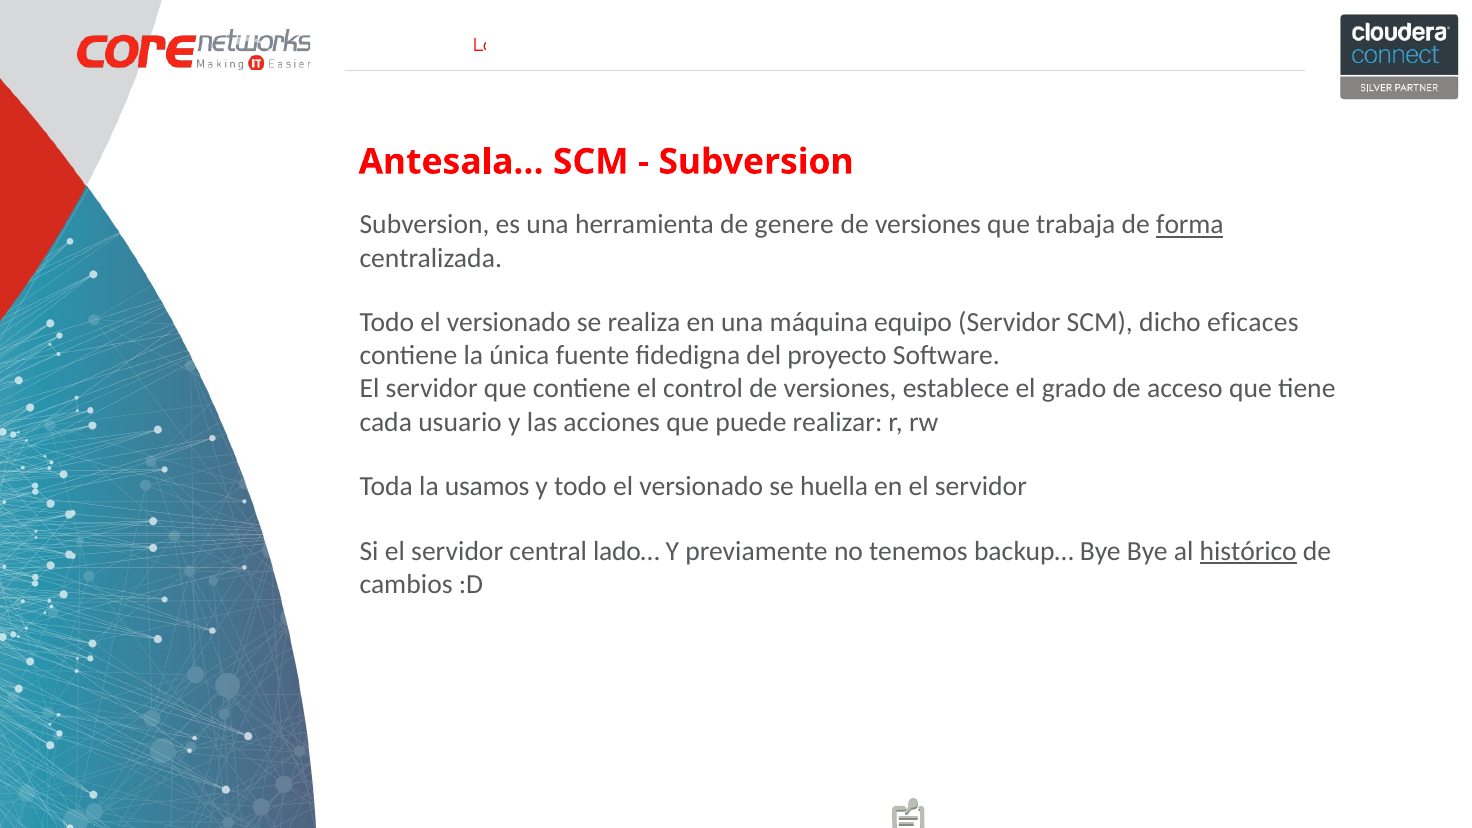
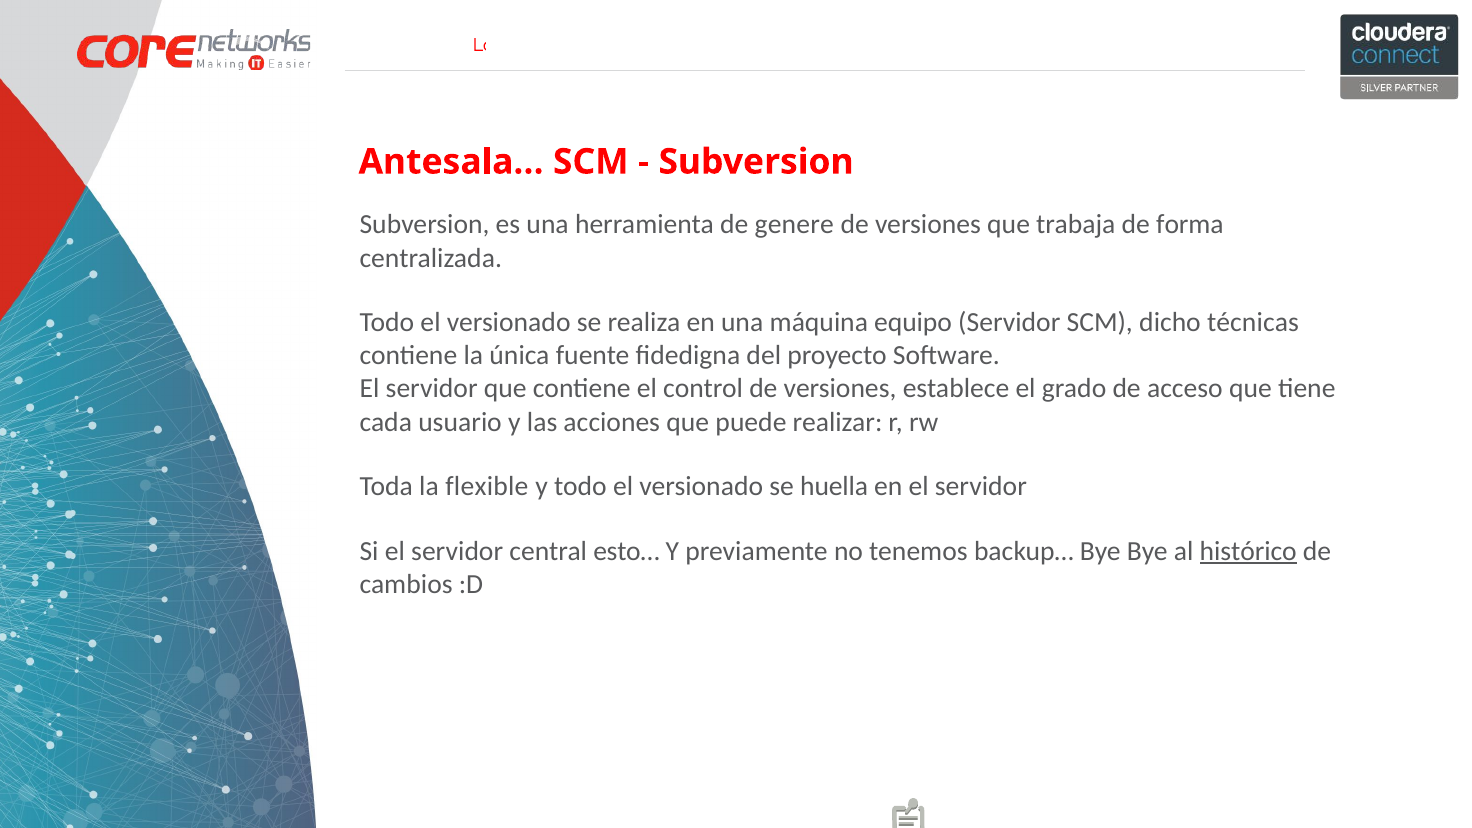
forma underline: present -> none (1190, 225)
eficaces: eficaces -> técnicas (1253, 323)
usamos: usamos -> flexible (487, 487)
lado…: lado… -> esto… (626, 551)
